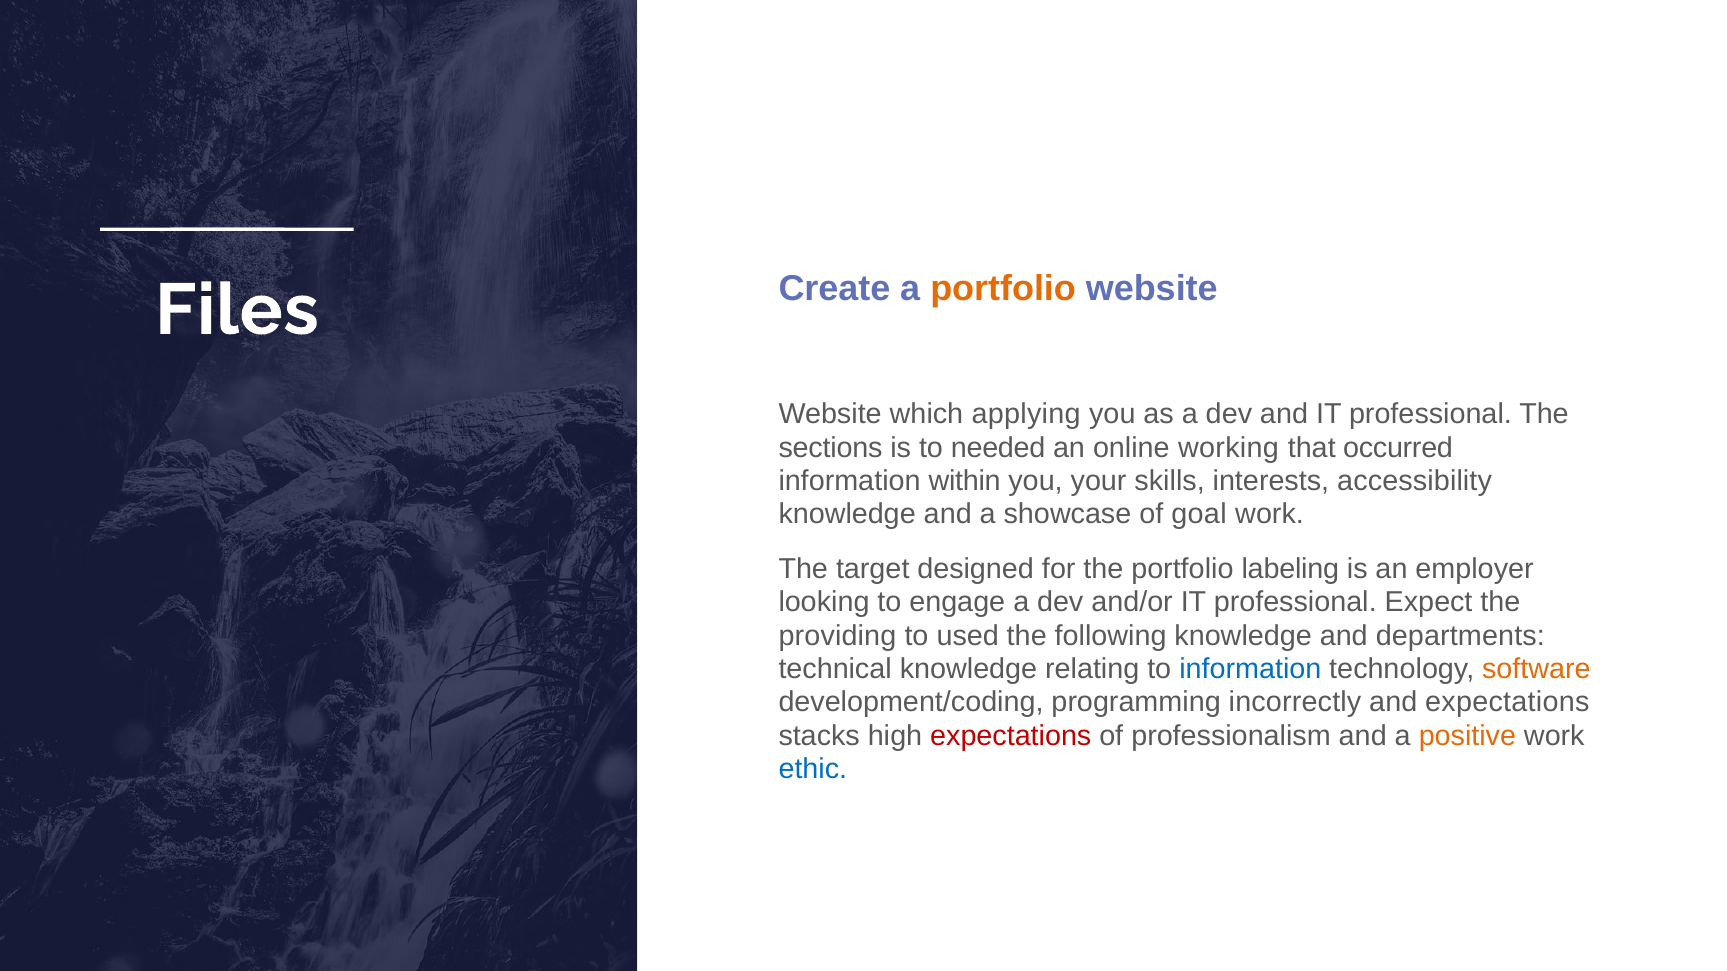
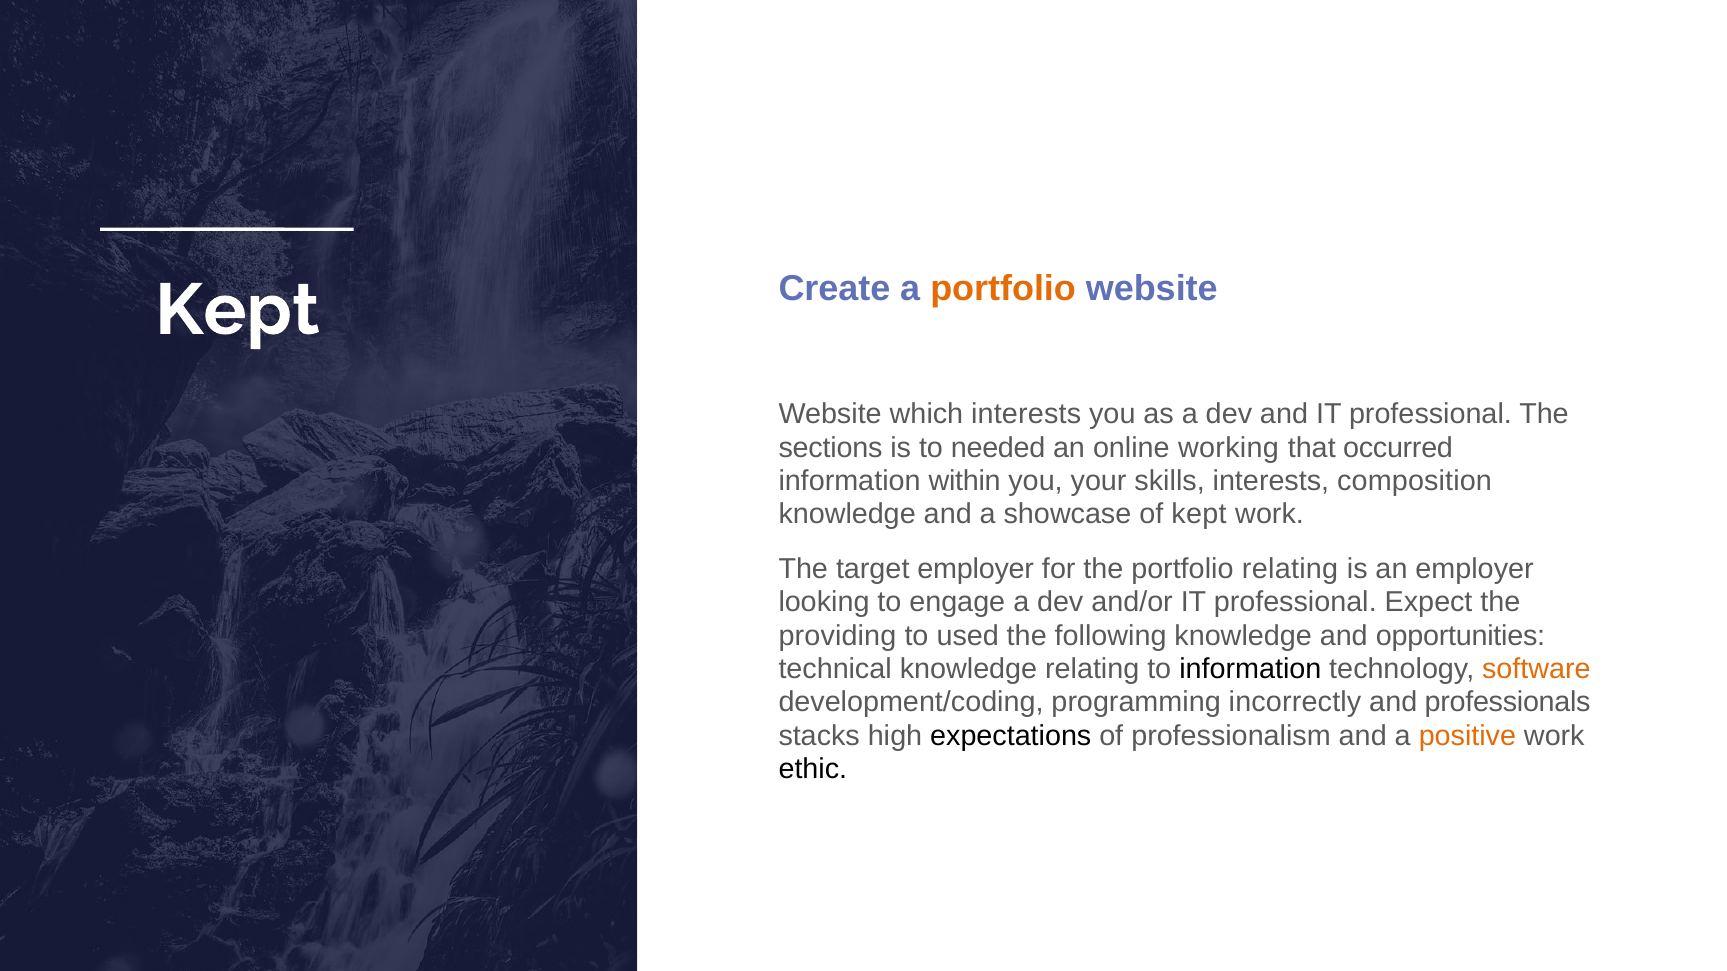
Files: Files -> Kept (237, 310)
which applying: applying -> interests (1026, 415)
accessibility: accessibility -> composition (1415, 481)
of goal: goal -> kept (1199, 514)
target designed: designed -> employer (976, 569)
portfolio labeling: labeling -> relating (1290, 569)
departments: departments -> opportunities (1460, 636)
information colour: blue -> black (1250, 669)
and expectations: expectations -> professionals (1508, 703)
expectations colour: red -> black (1011, 736)
ethic colour: blue -> black (813, 769)
